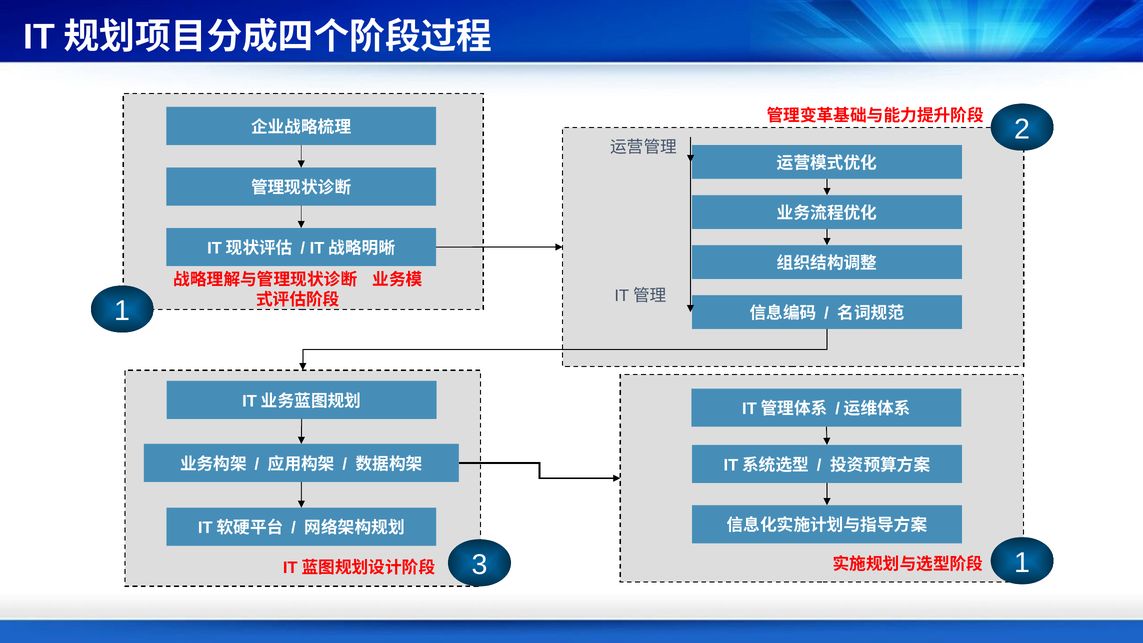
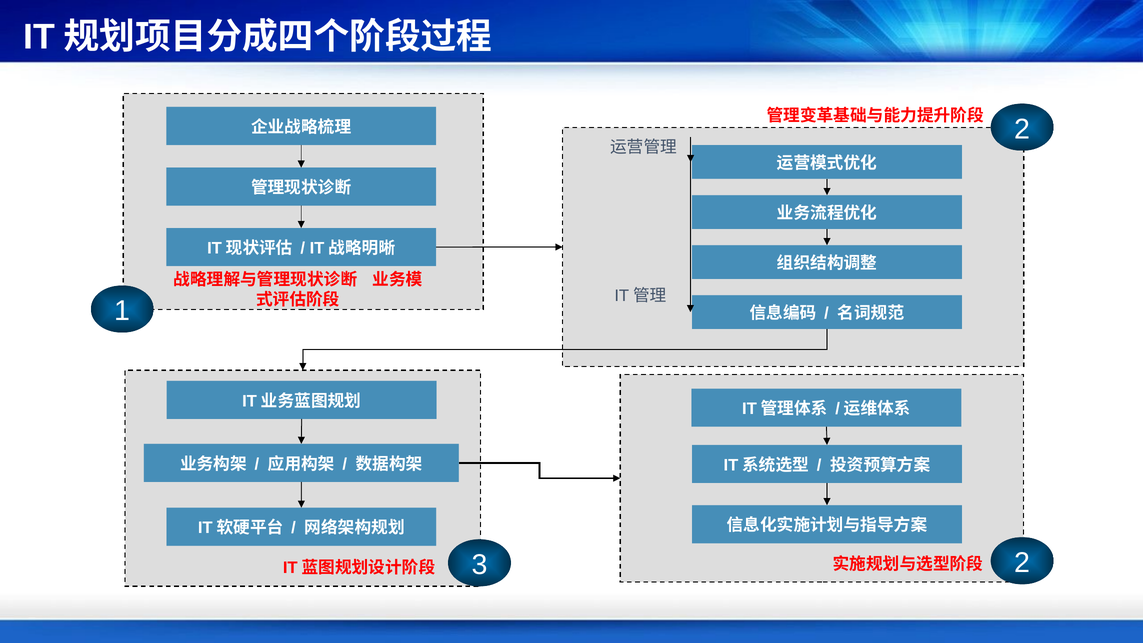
1: 1 -> 2 (1022, 563)
